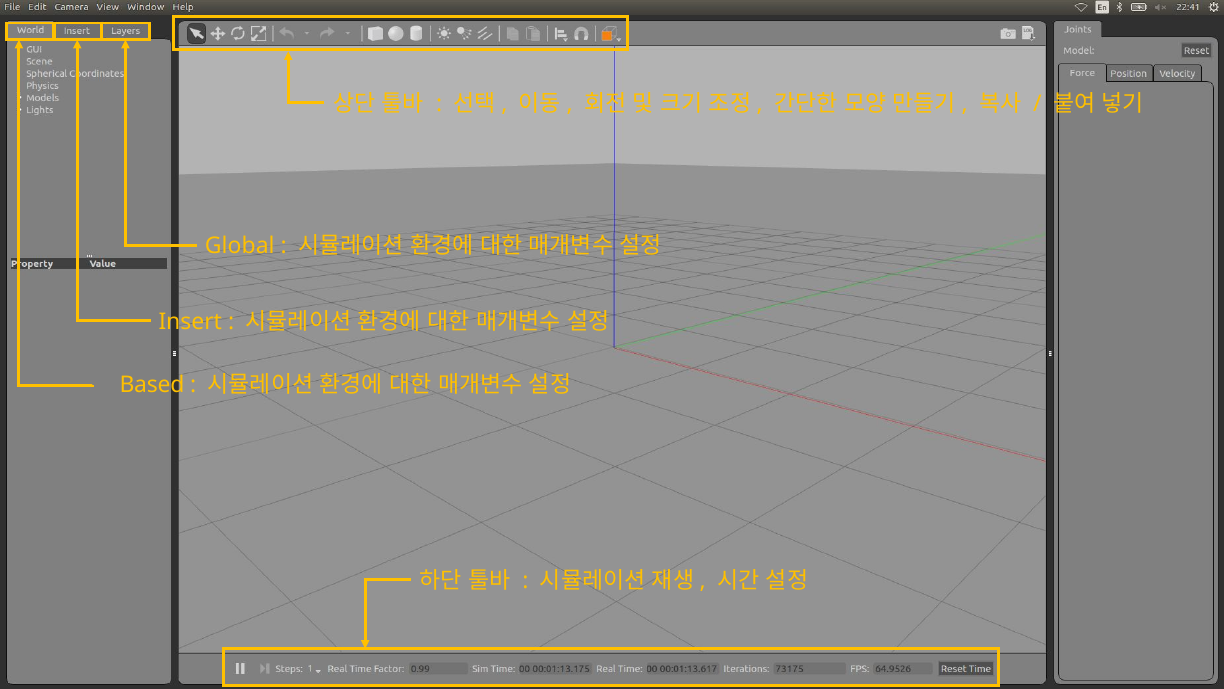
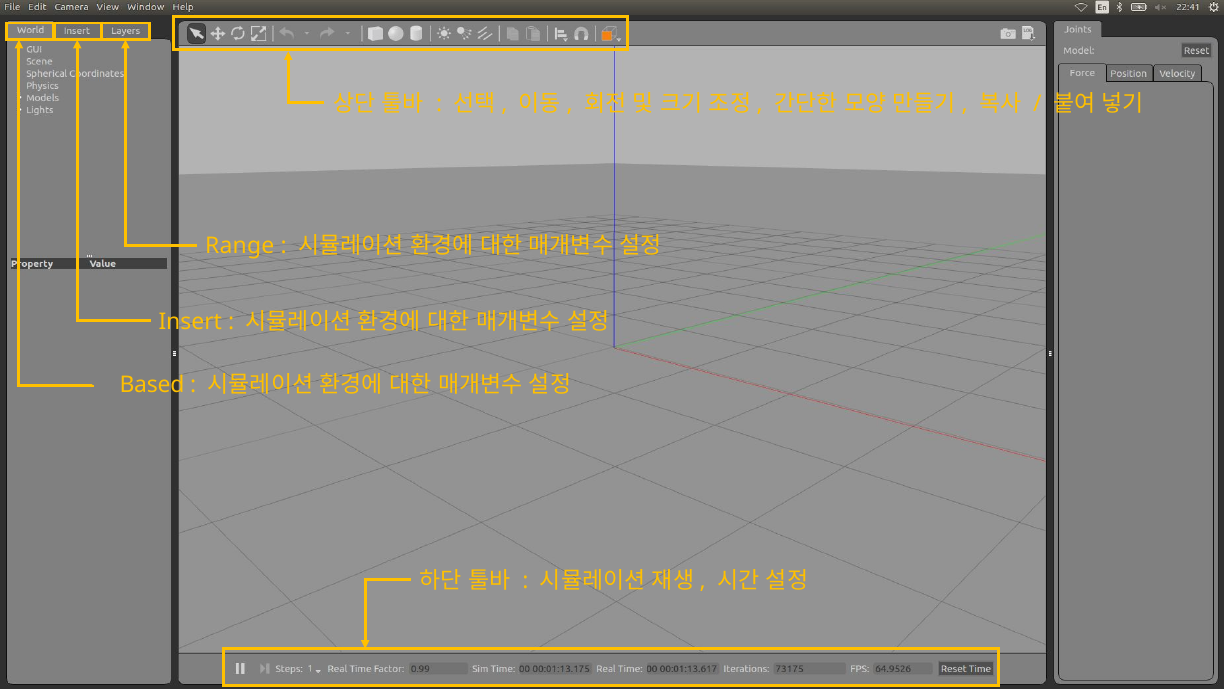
Global: Global -> Range (240, 246)
